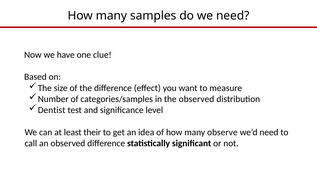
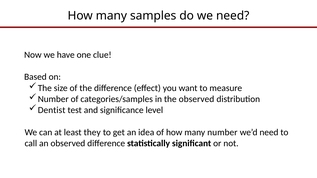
their: their -> they (92, 133)
many observe: observe -> number (222, 133)
